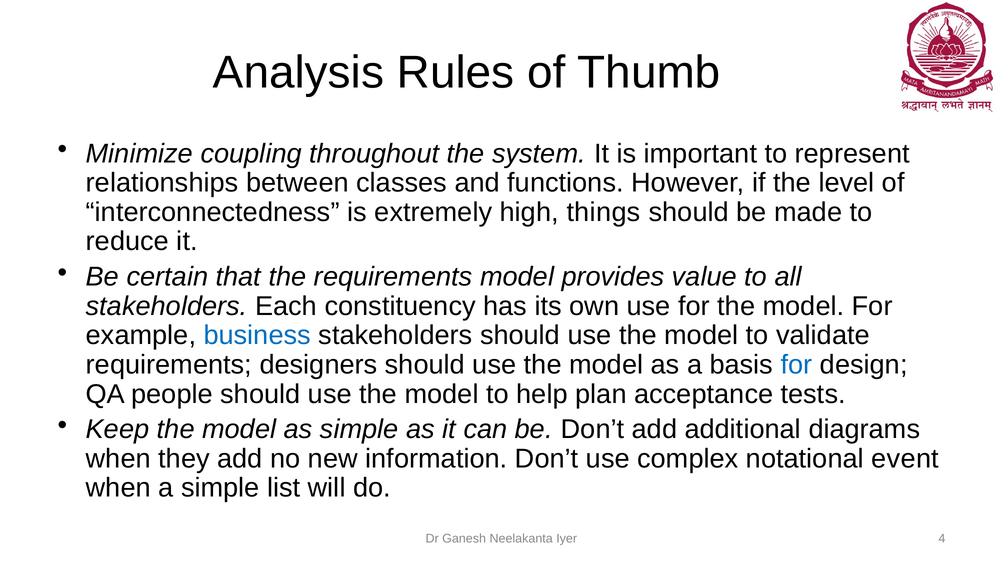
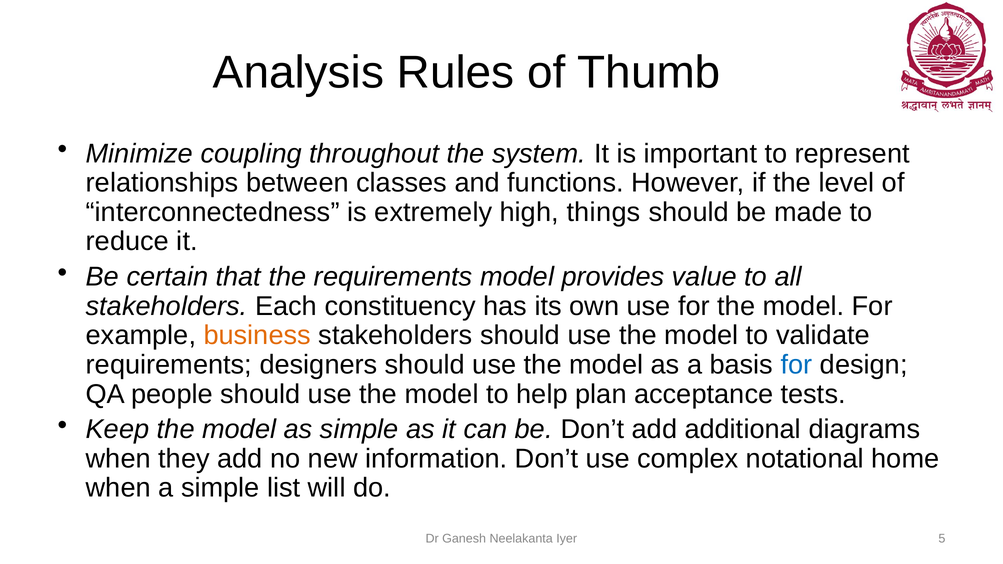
business colour: blue -> orange (257, 336)
event: event -> home (905, 459)
4: 4 -> 5 (942, 539)
